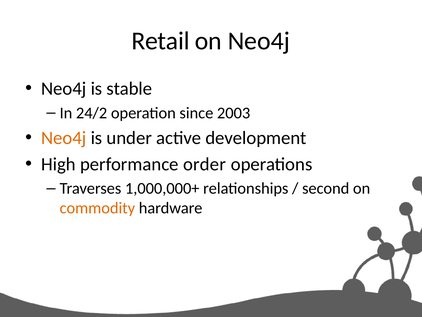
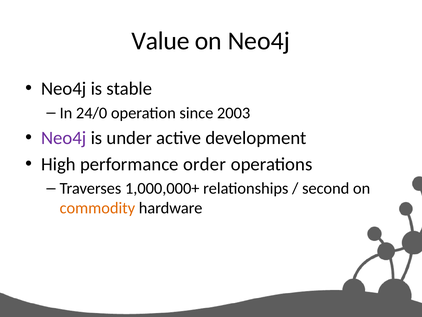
Retail: Retail -> Value (160, 41)
24/2: 24/2 -> 24/0 (92, 113)
Neo4j colour: orange -> purple (64, 138)
